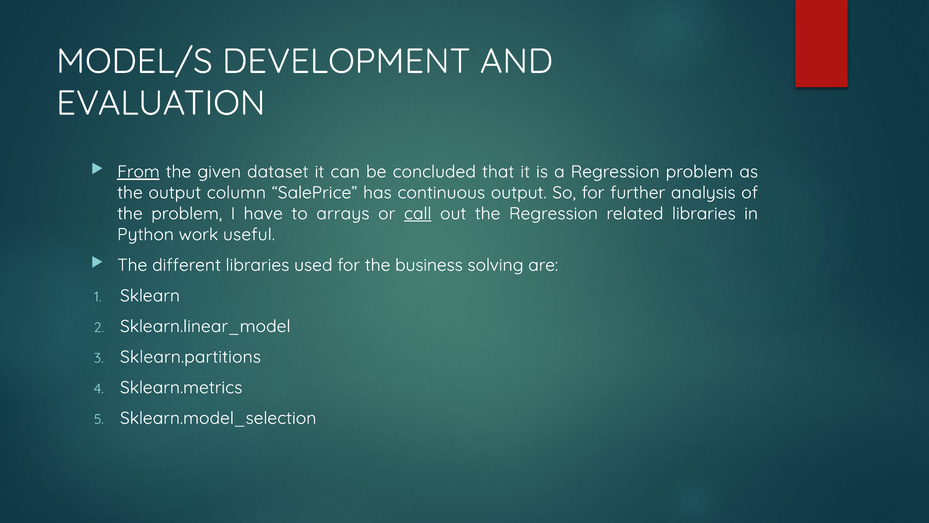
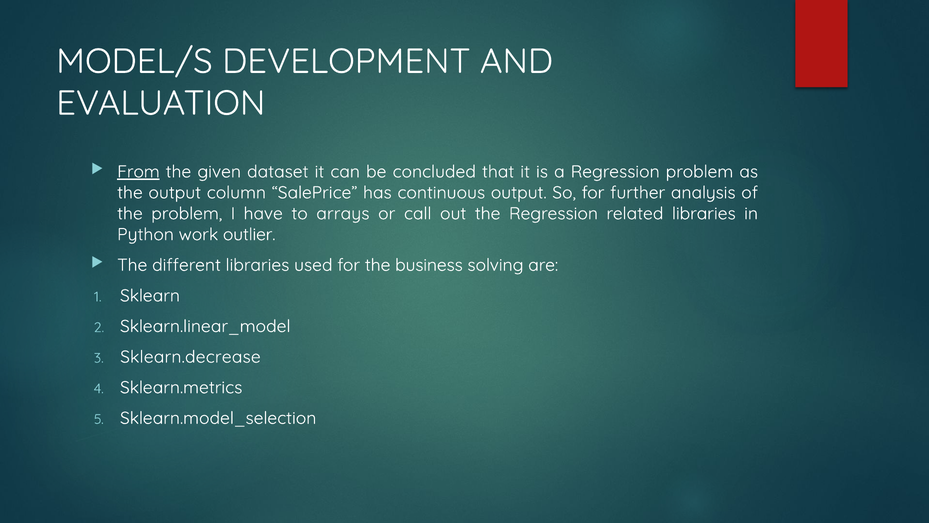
call underline: present -> none (418, 213)
useful: useful -> outlier (249, 234)
Sklearn.partitions: Sklearn.partitions -> Sklearn.decrease (190, 357)
